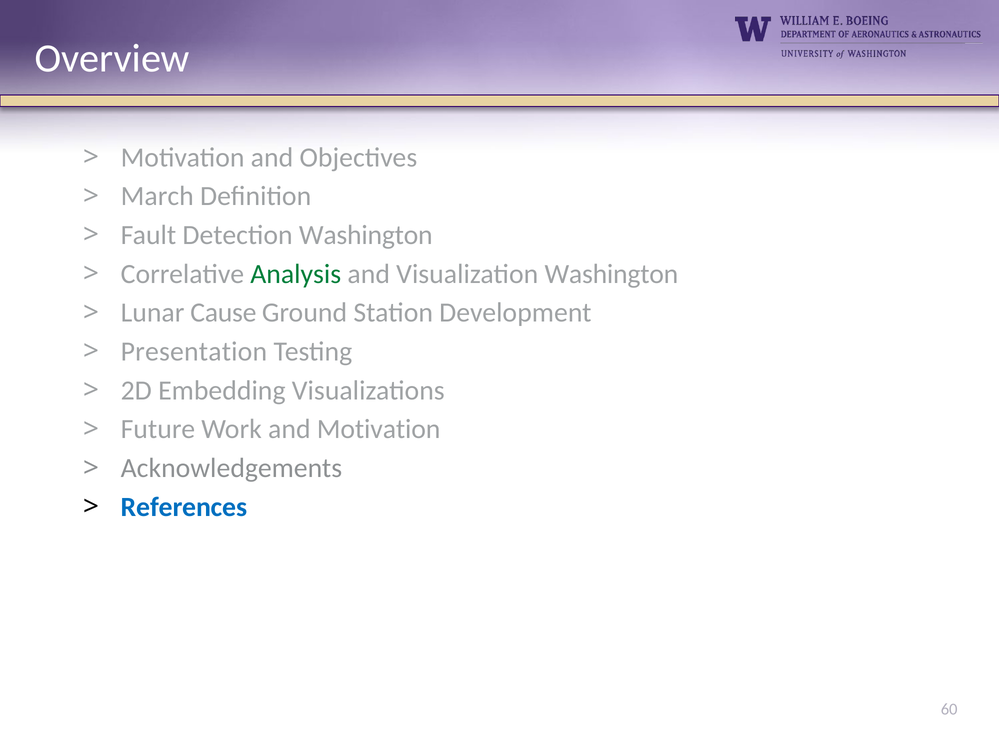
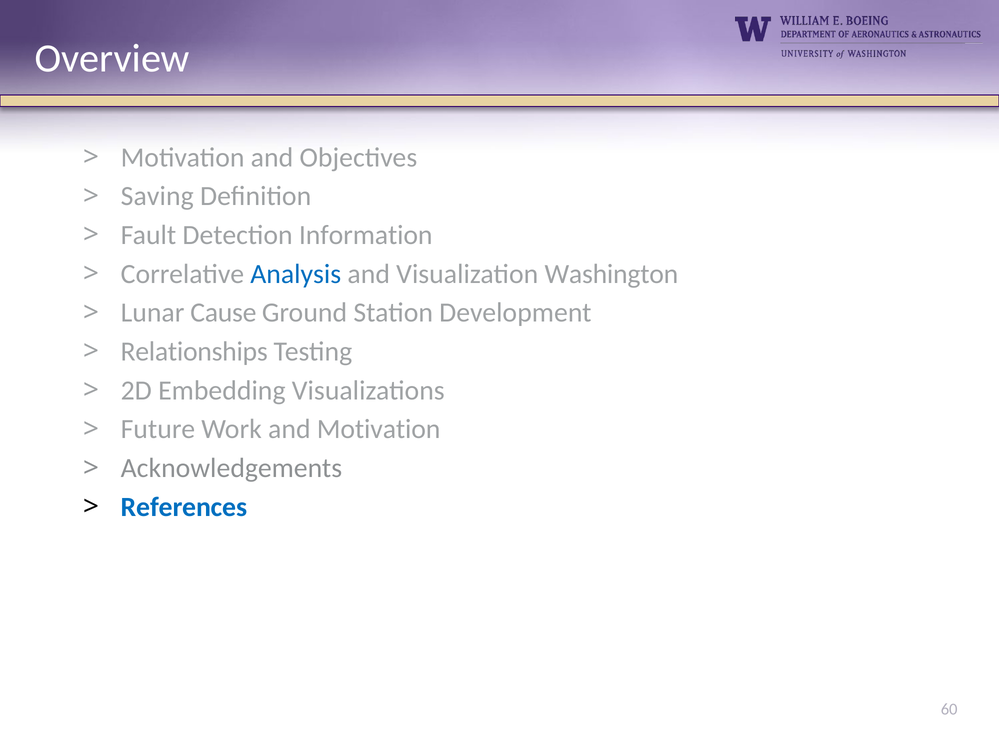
March: March -> Saving (157, 196)
Detection Washington: Washington -> Information (366, 235)
Analysis colour: green -> blue (296, 274)
Presentation: Presentation -> Relationships (194, 352)
